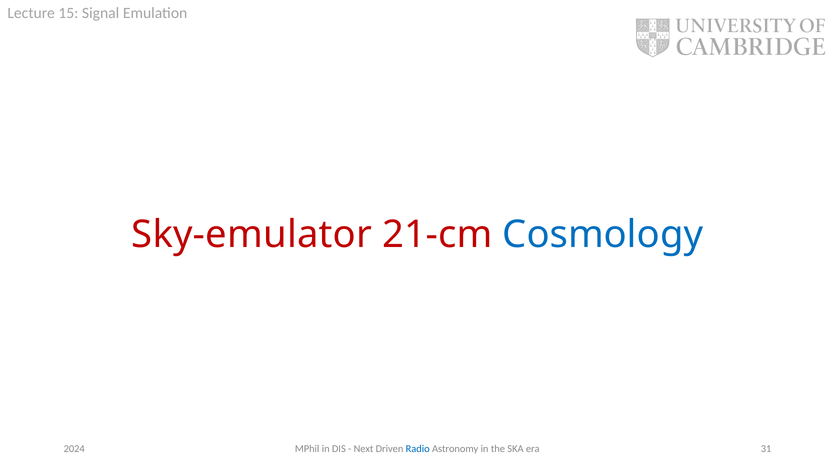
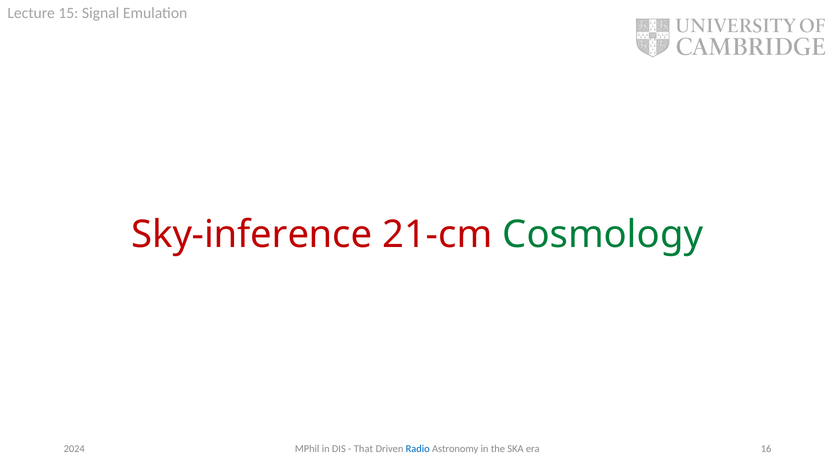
Sky-emulator: Sky-emulator -> Sky-inference (252, 235)
Cosmology colour: blue -> green (603, 235)
Next: Next -> That (363, 448)
31: 31 -> 16 (766, 448)
